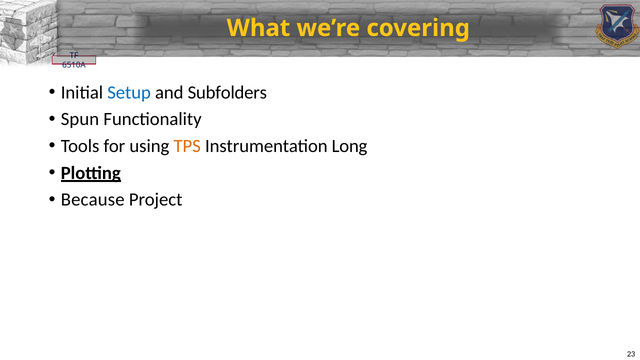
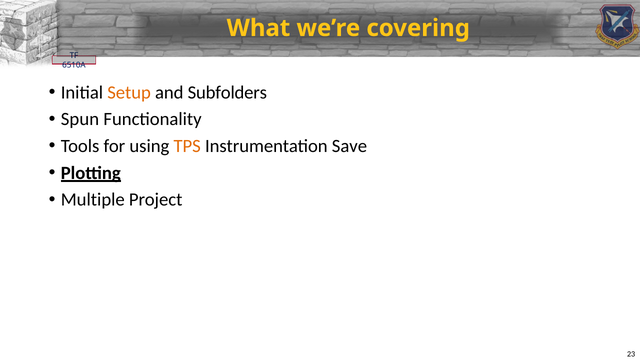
Setup colour: blue -> orange (129, 92)
Long: Long -> Save (349, 146)
Because: Because -> Multiple (93, 200)
